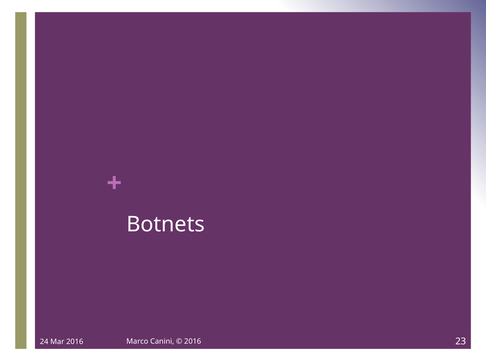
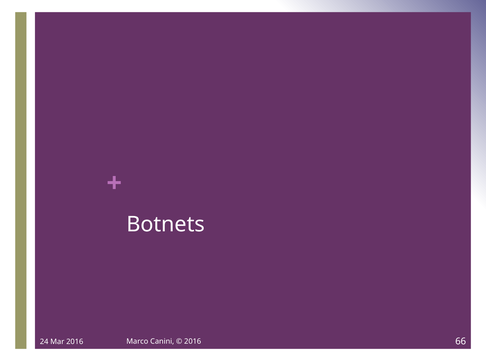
23: 23 -> 66 (461, 342)
